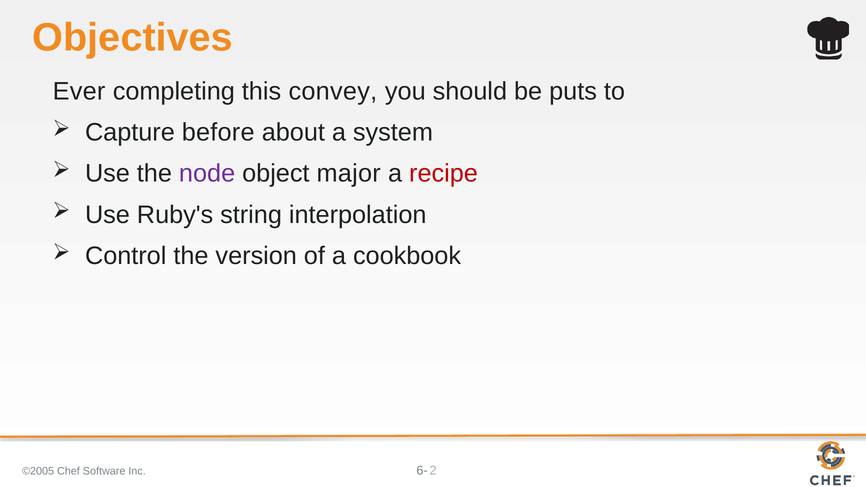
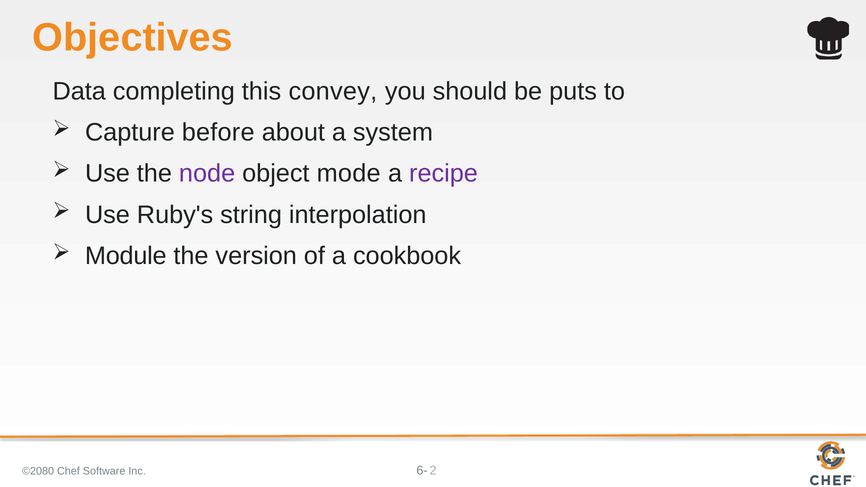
Ever: Ever -> Data (79, 91)
major: major -> mode (349, 174)
recipe colour: red -> purple (443, 174)
Control: Control -> Module (126, 256)
©2005: ©2005 -> ©2080 (38, 471)
